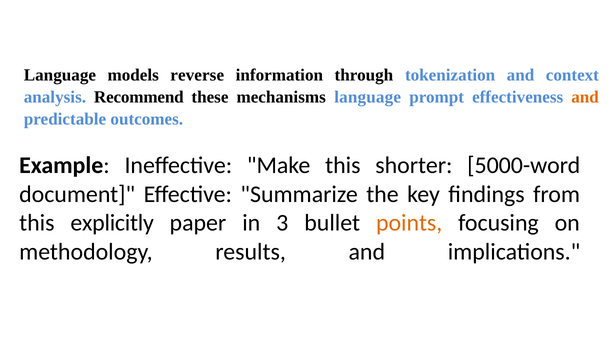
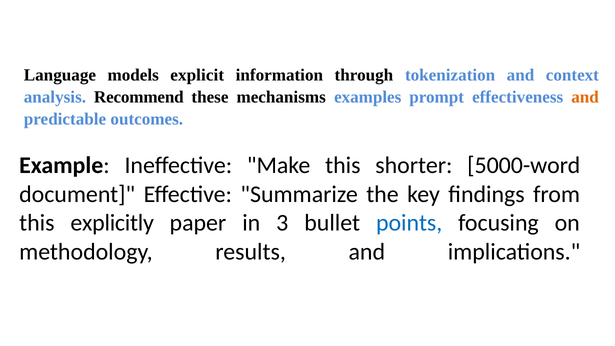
reverse: reverse -> explicit (197, 75)
mechanisms language: language -> examples (368, 97)
points colour: orange -> blue (409, 223)
